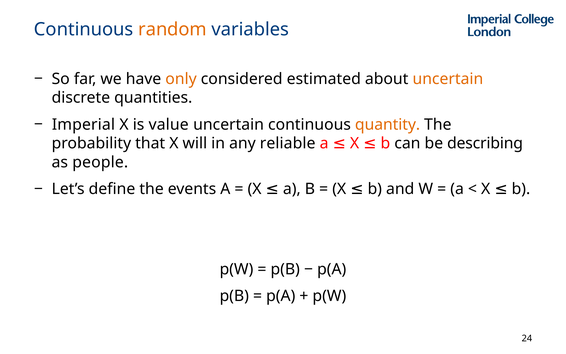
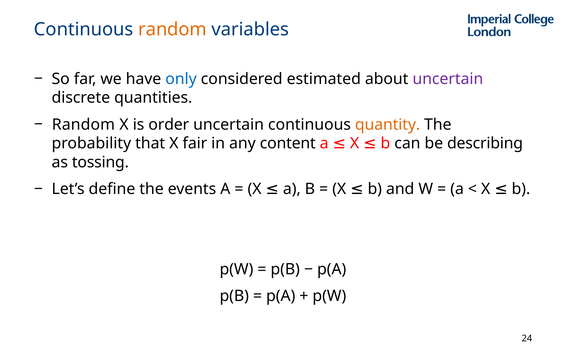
only colour: orange -> blue (181, 79)
uncertain colour: orange -> purple (448, 79)
Imperial: Imperial -> Random (83, 124)
value: value -> order (169, 124)
will: will -> fair (195, 143)
reliable: reliable -> content (288, 143)
people: people -> tossing (100, 162)
